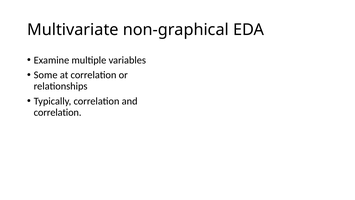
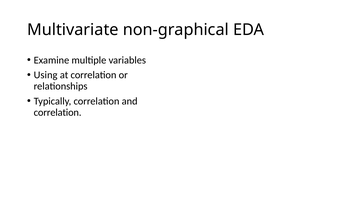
Some: Some -> Using (46, 75)
